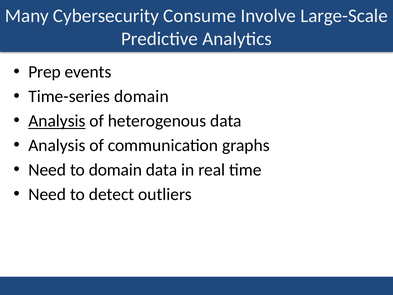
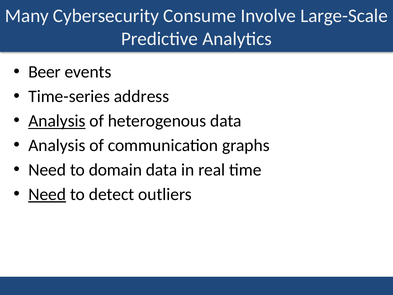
Prep: Prep -> Beer (45, 72)
Time-series domain: domain -> address (142, 96)
Need underline: none -> present (47, 194)
